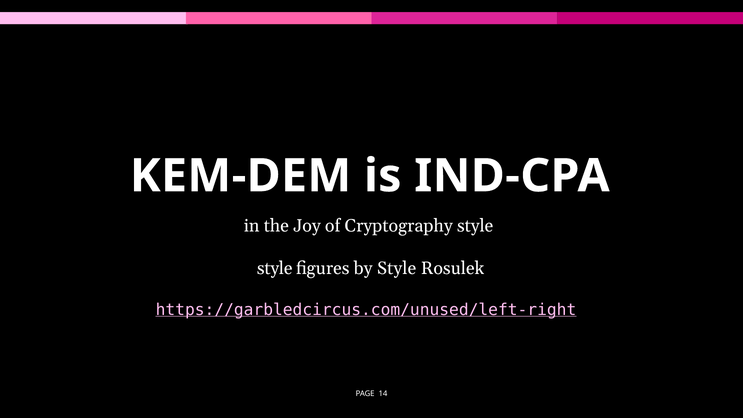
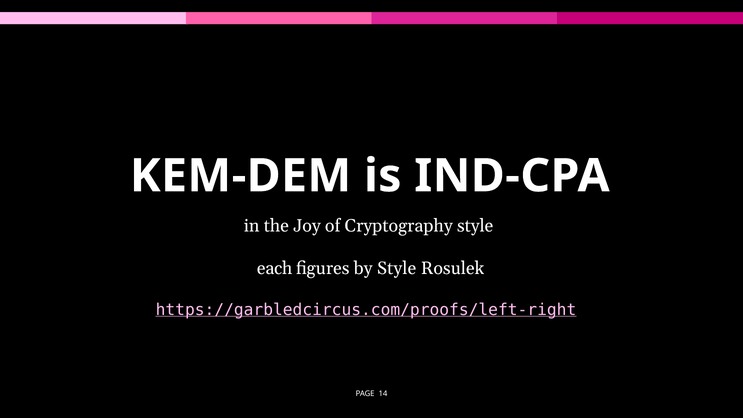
style: style -> each (275, 268)
https://garbledcircus.com/unused/left-right: https://garbledcircus.com/unused/left-right -> https://garbledcircus.com/proofs/left-right (366, 310)
